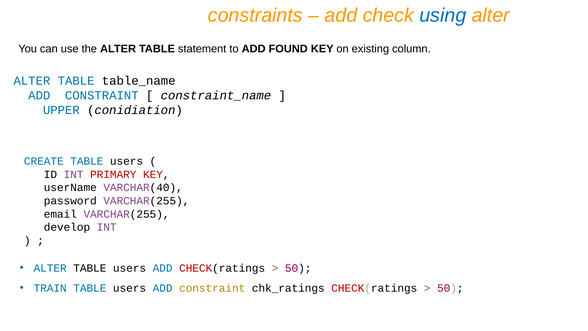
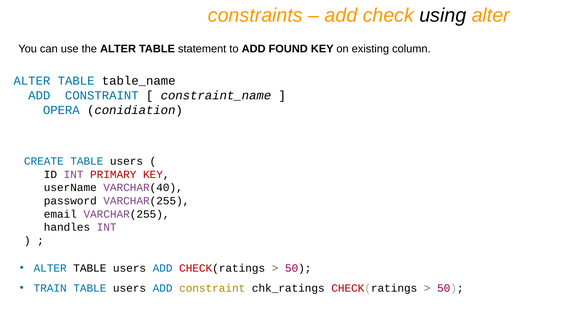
using colour: blue -> black (443, 15)
UPPER: UPPER -> OPERA (61, 110)
develop: develop -> handles (67, 227)
